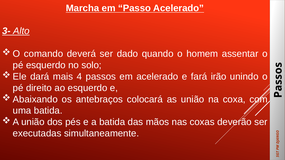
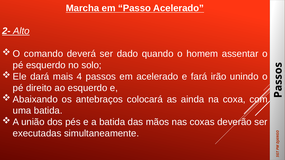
3-: 3- -> 2- (6, 31)
as união: união -> ainda (193, 99)
